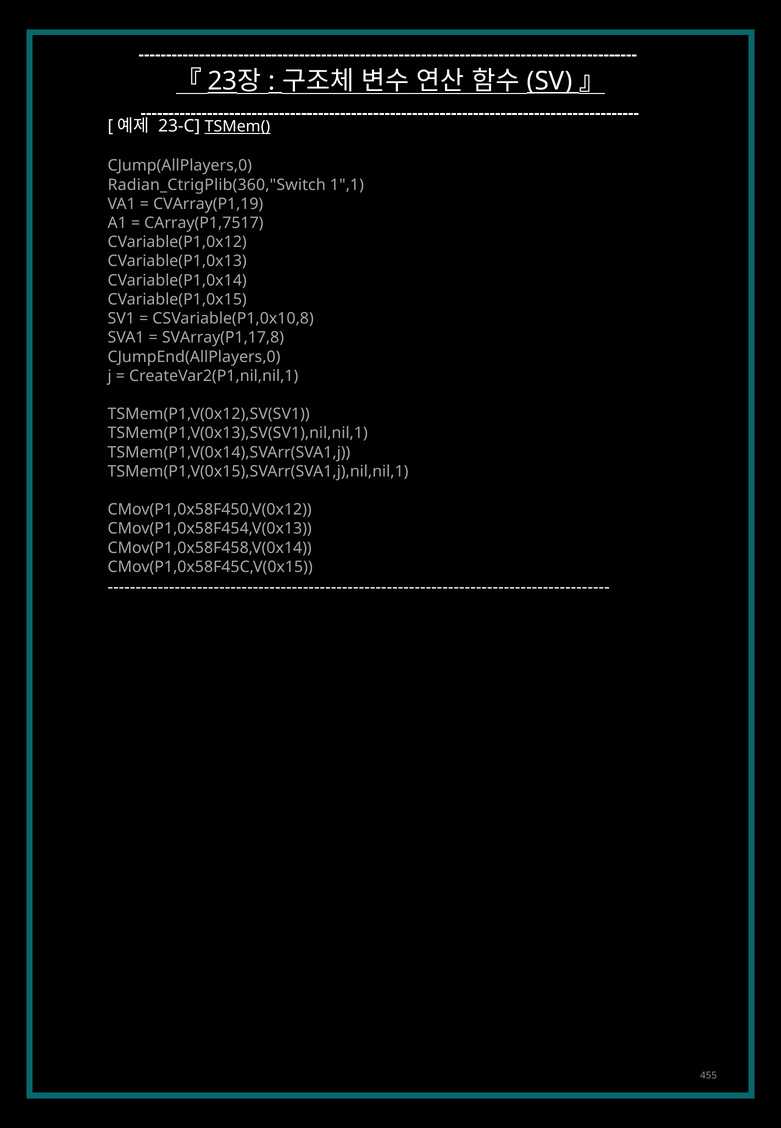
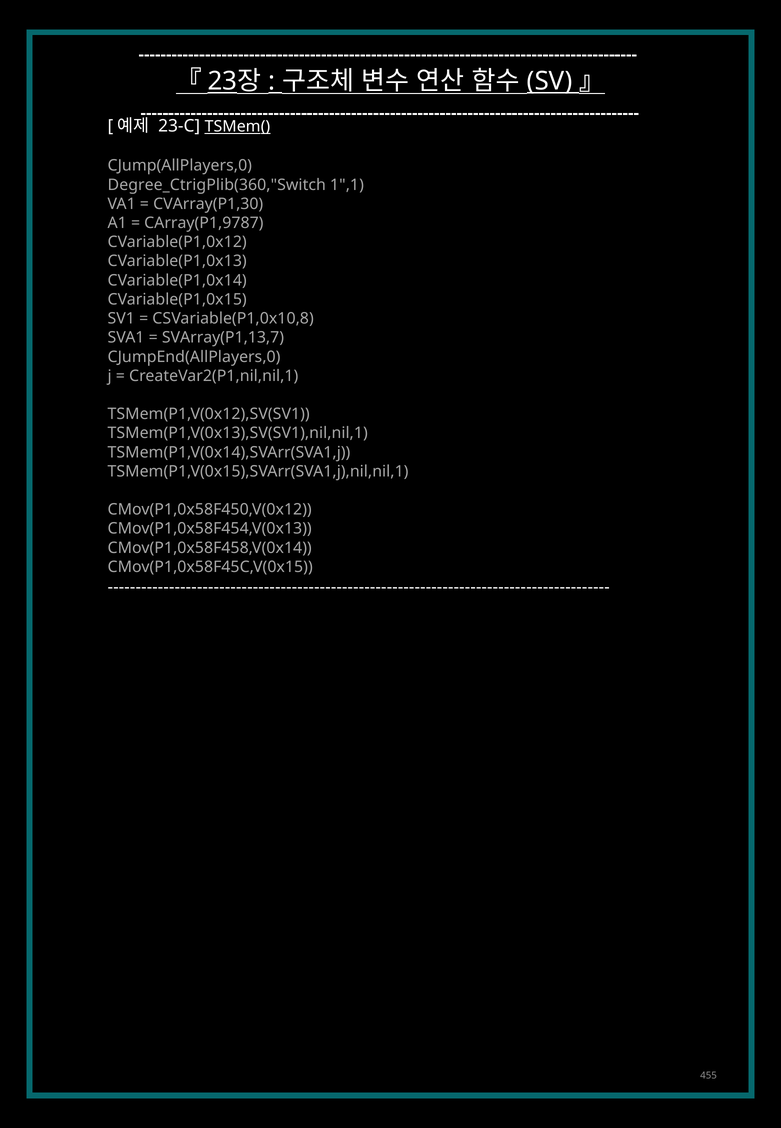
Radian_CtrigPlib(360,"Switch: Radian_CtrigPlib(360,"Switch -> Degree_CtrigPlib(360,"Switch (217, 185)
CVArray(P1,19: CVArray(P1,19 -> CVArray(P1,30 (208, 204)
CArray(P1,7517: CArray(P1,7517 -> CArray(P1,9787 (204, 223)
SVArray(P1,17,8: SVArray(P1,17,8 -> SVArray(P1,13,7 (223, 338)
